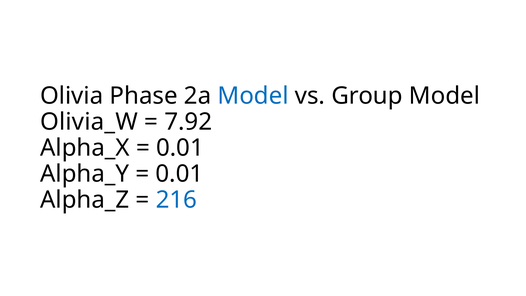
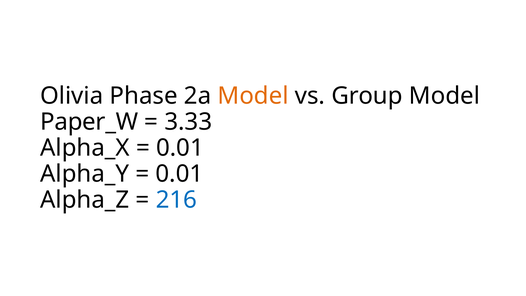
Model colour: blue -> orange (253, 96)
Olivia_W: Olivia_W -> Paper_W (89, 122)
7.92: 7.92 -> 3.33 (188, 122)
